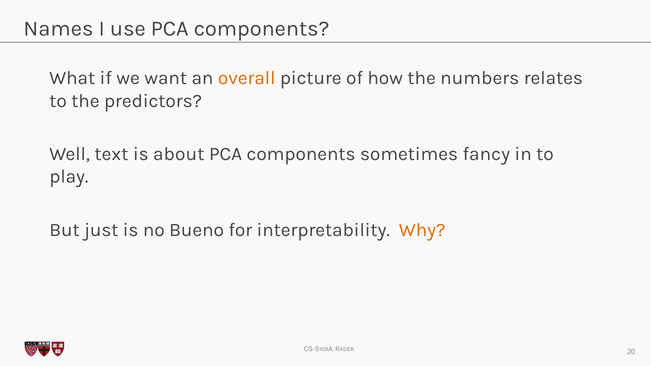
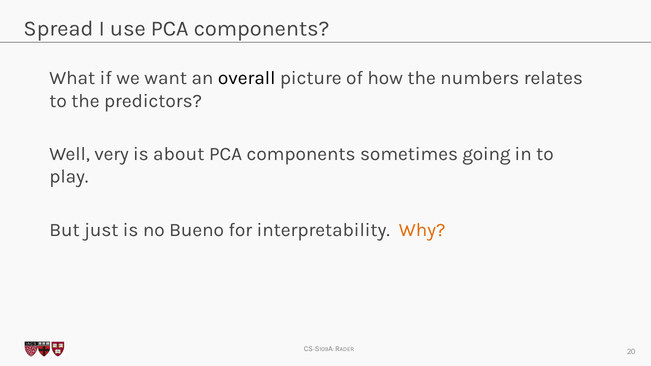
Names: Names -> Spread (58, 28)
overall colour: orange -> black (247, 78)
text: text -> very (112, 154)
fancy: fancy -> going (486, 154)
